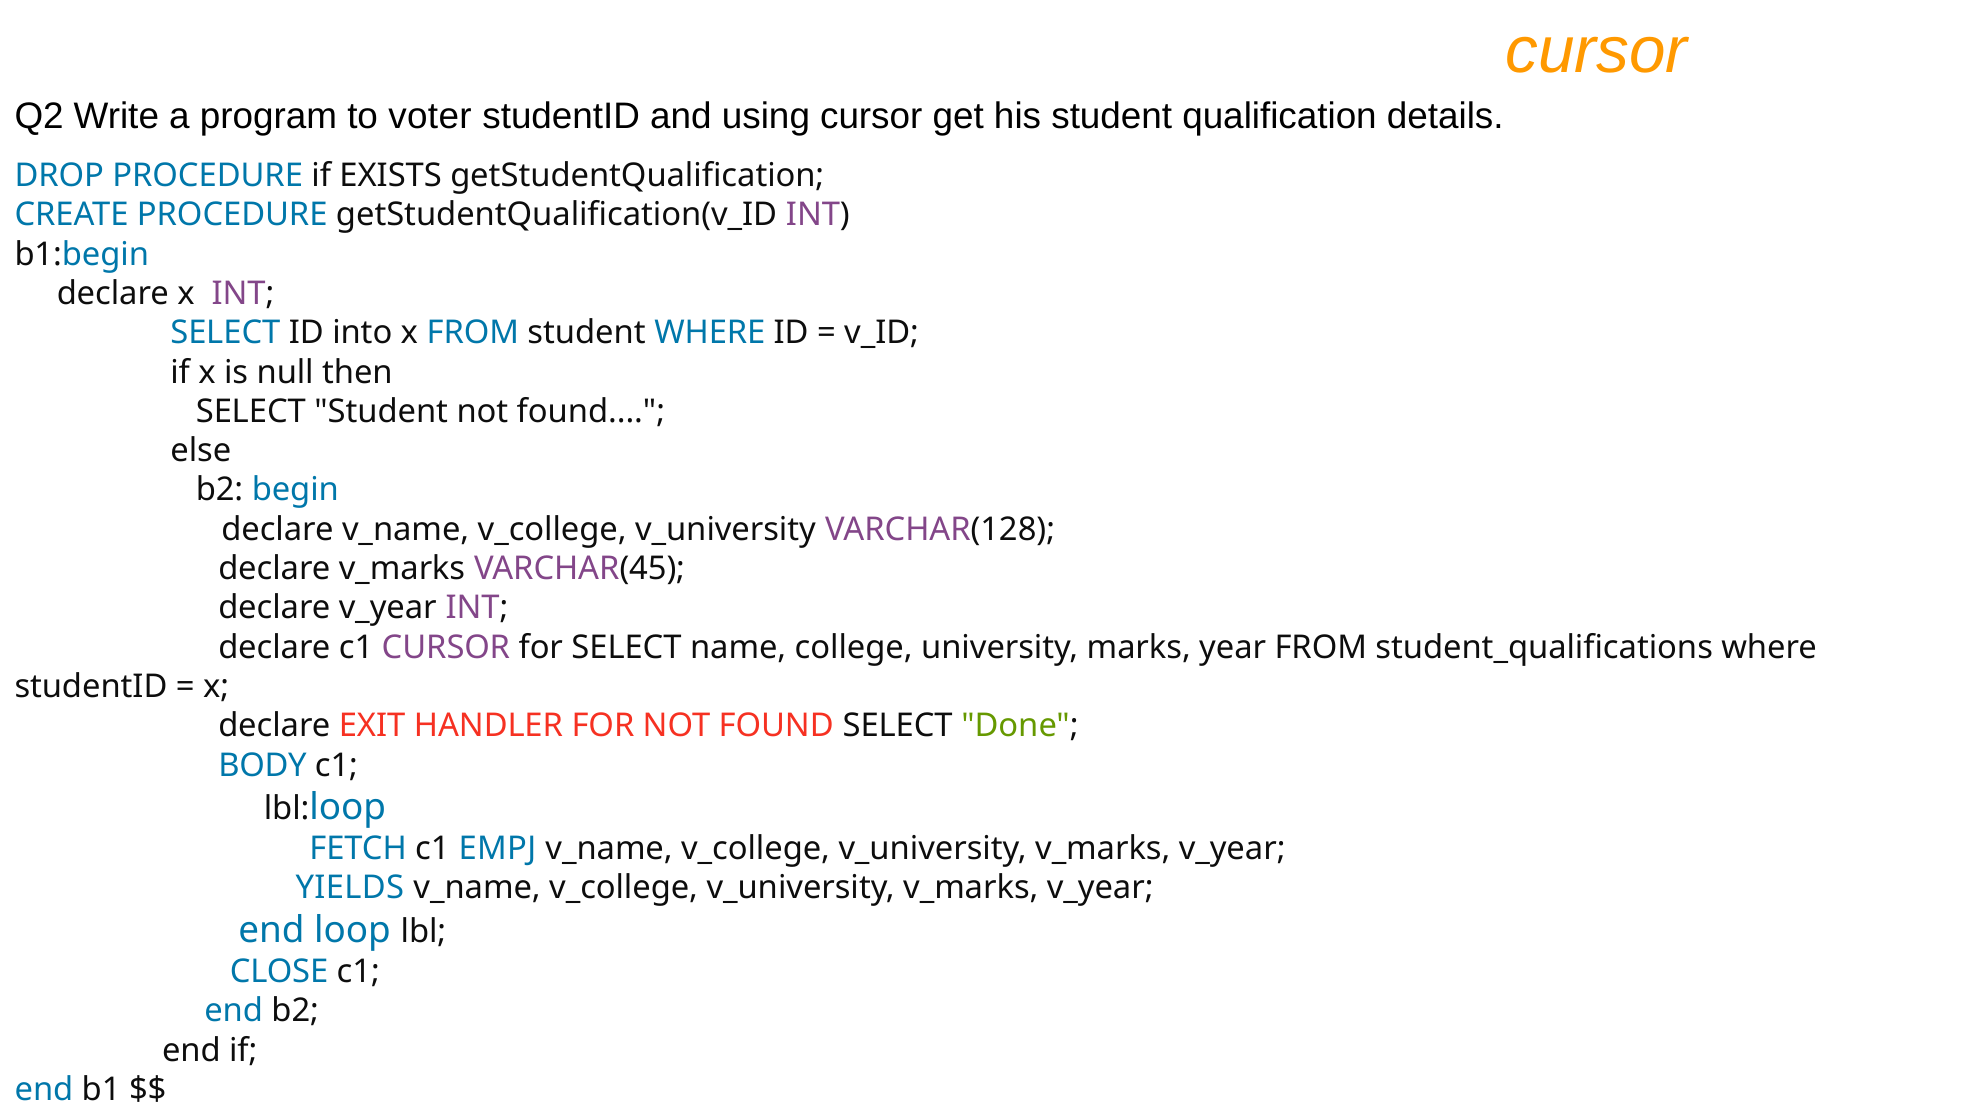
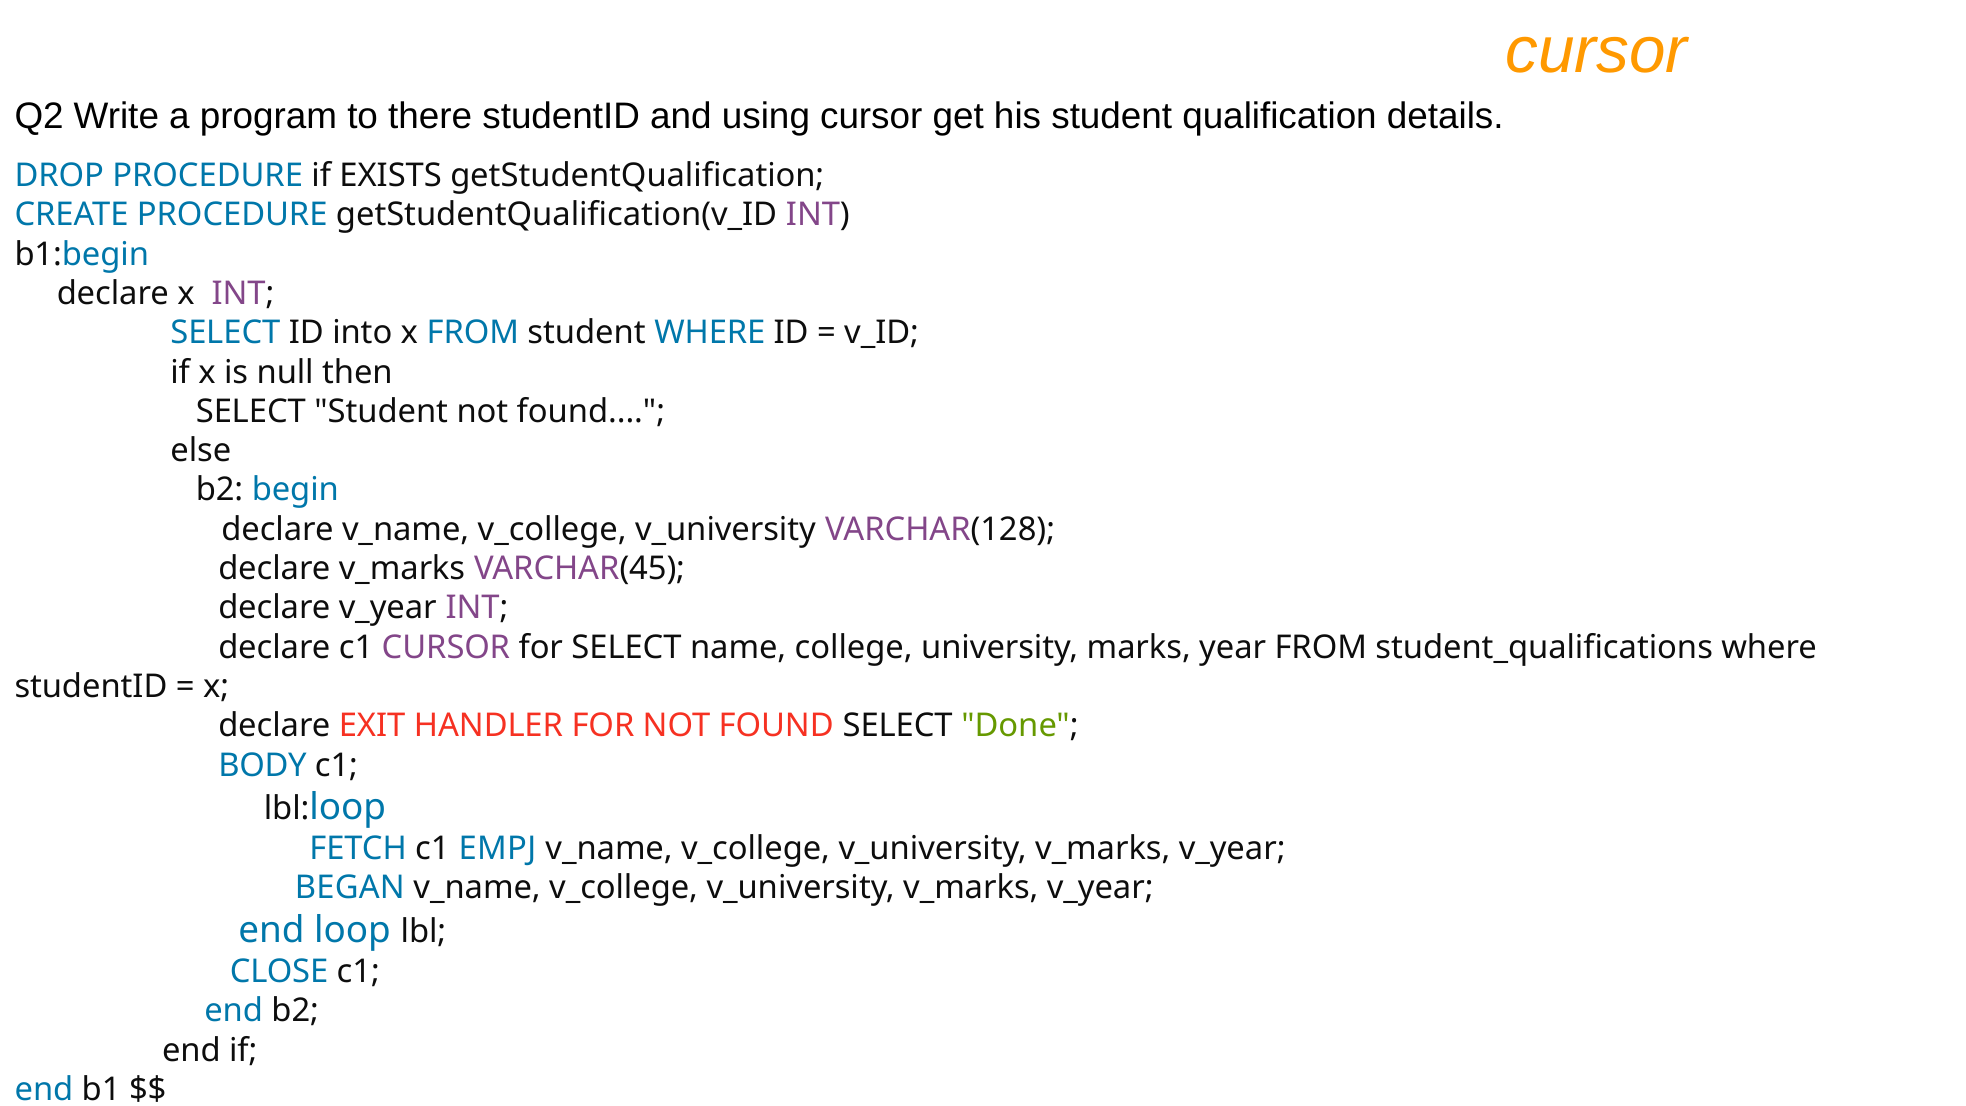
voter: voter -> there (430, 116)
YIELDS: YIELDS -> BEGAN (350, 888)
